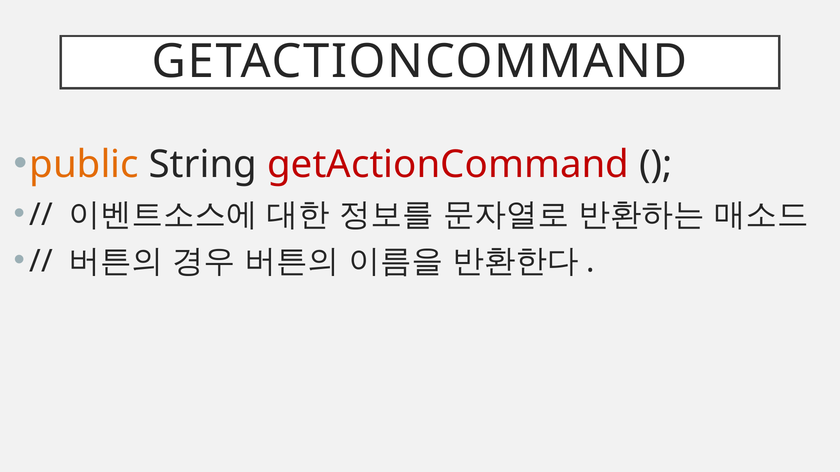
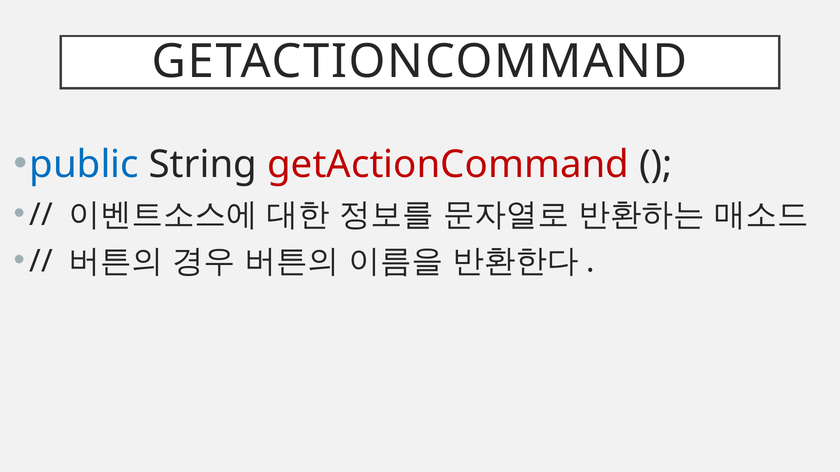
public colour: orange -> blue (84, 165)
